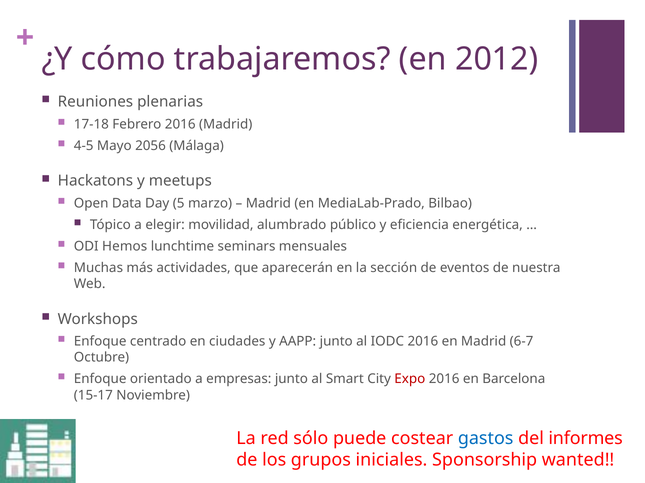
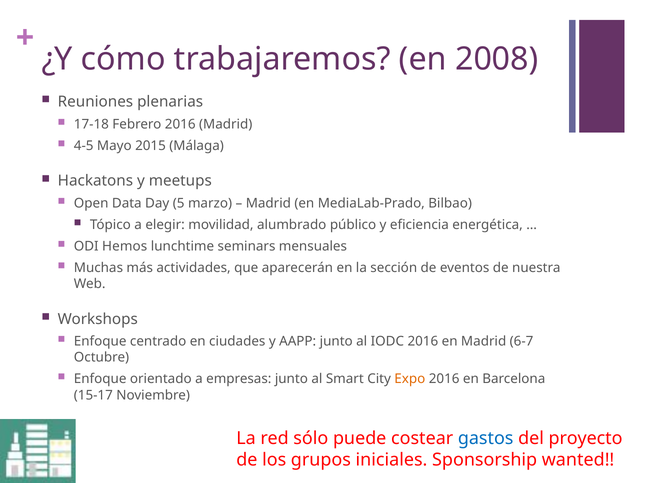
2012: 2012 -> 2008 (497, 59)
2056: 2056 -> 2015 (151, 146)
Expo colour: red -> orange (410, 380)
informes: informes -> proyecto (586, 439)
